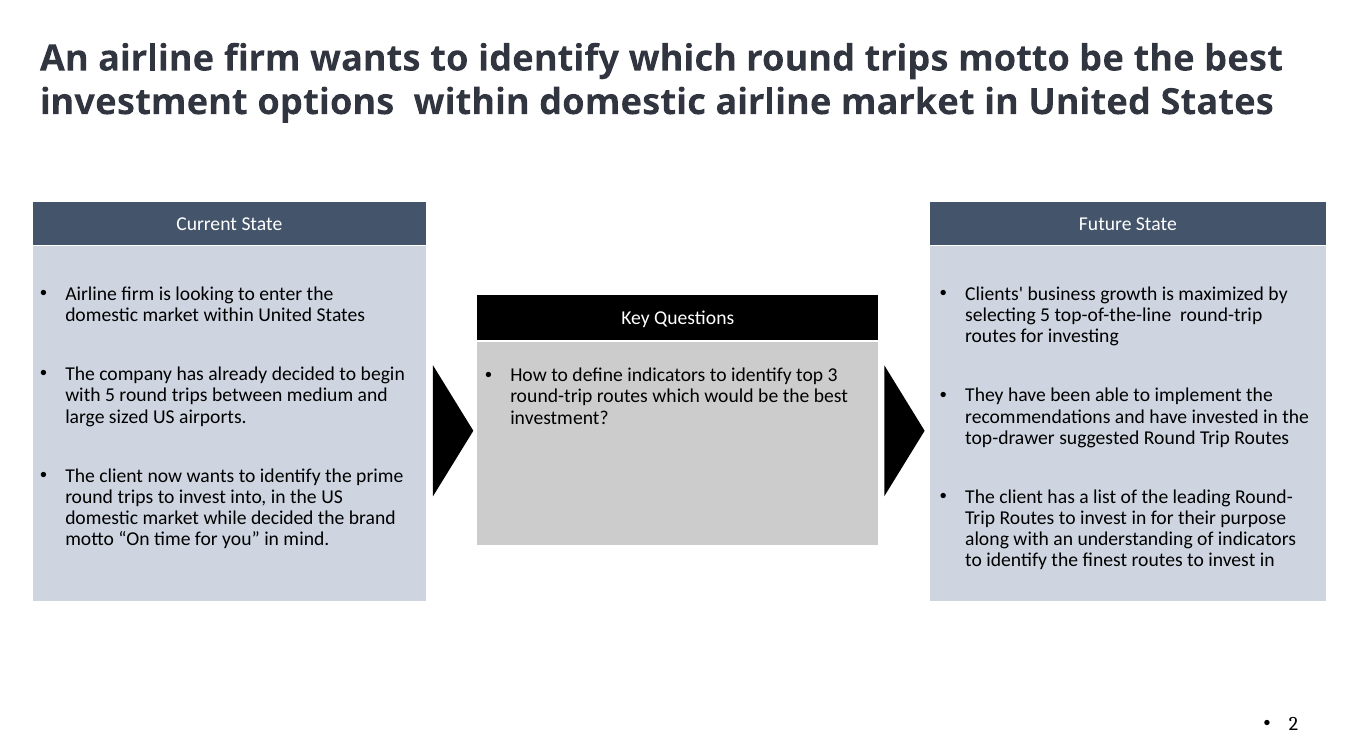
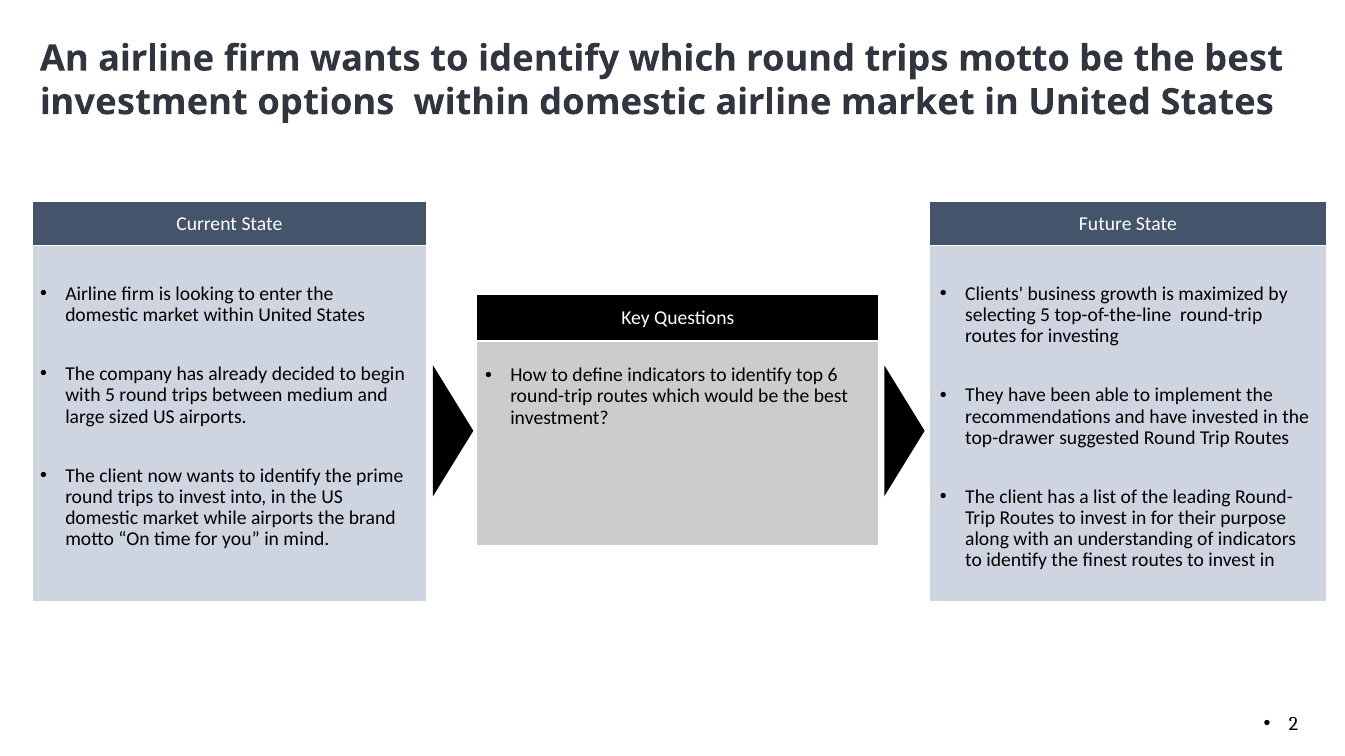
3: 3 -> 6 (833, 376)
while decided: decided -> airports (282, 518)
